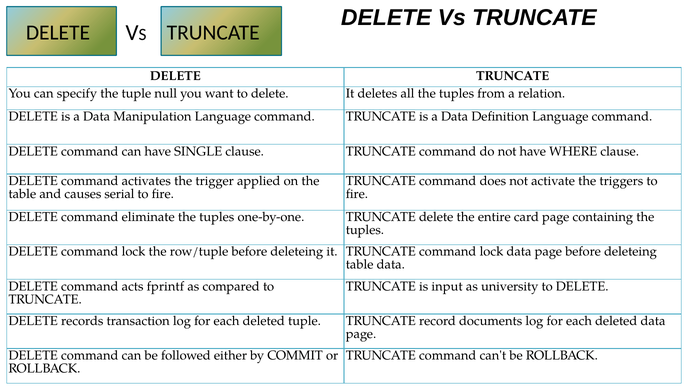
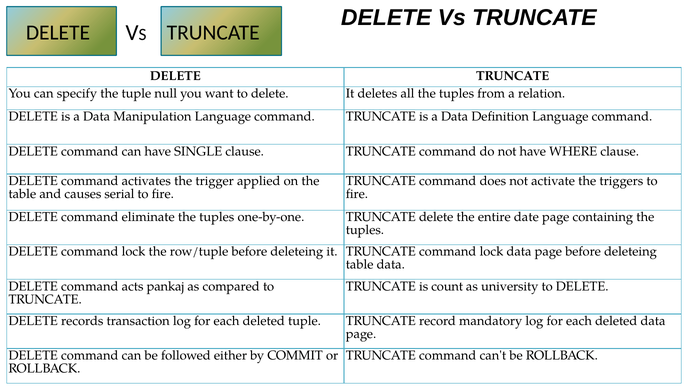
card: card -> date (526, 217)
fprintf: fprintf -> pankaj (165, 286)
input: input -> count (447, 286)
documents: documents -> mandatory (491, 321)
